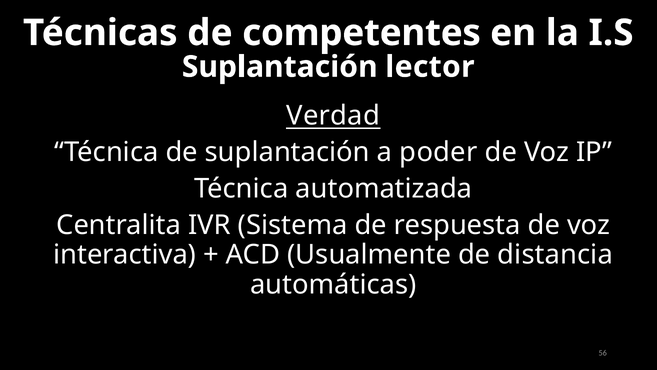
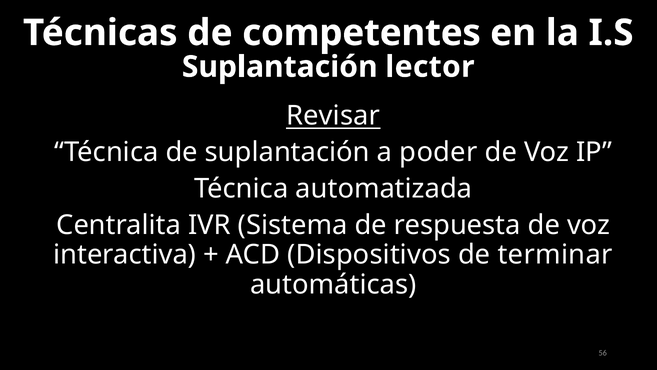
Verdad: Verdad -> Revisar (333, 116)
Usualmente: Usualmente -> Dispositivos (369, 255)
distancia: distancia -> terminar (555, 255)
